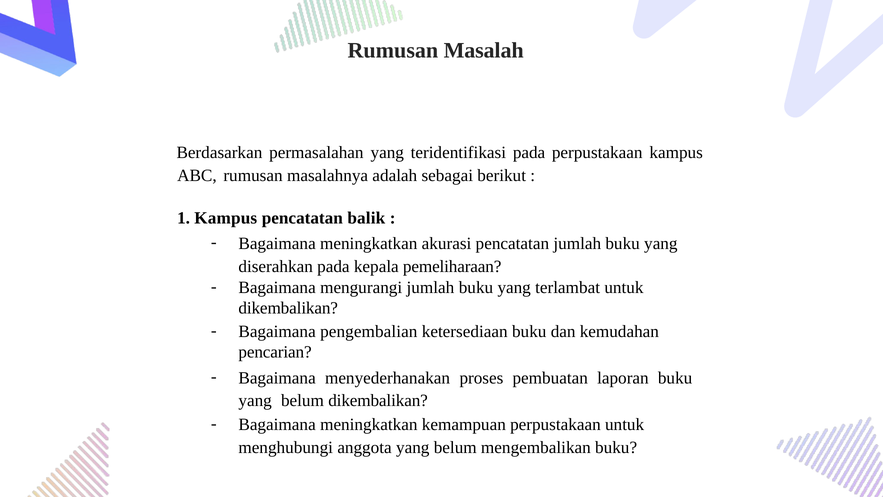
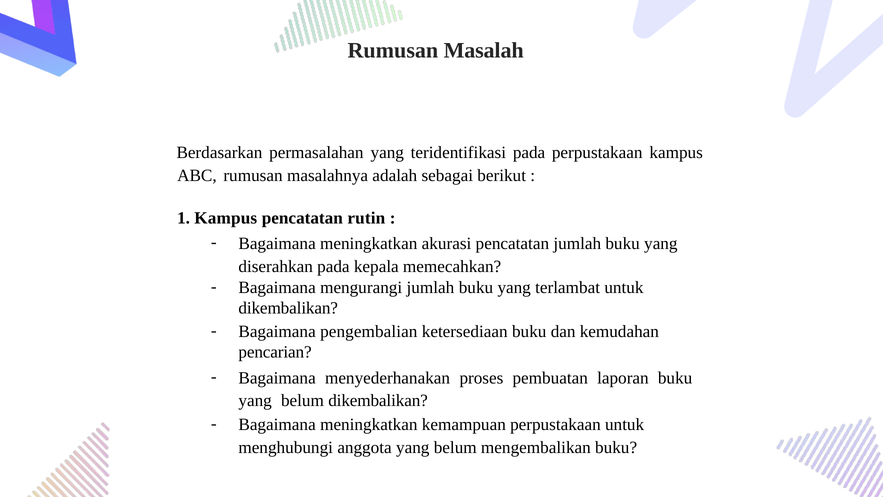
balik: balik -> rutin (366, 218)
pemeliharaan: pemeliharaan -> memecahkan (452, 266)
